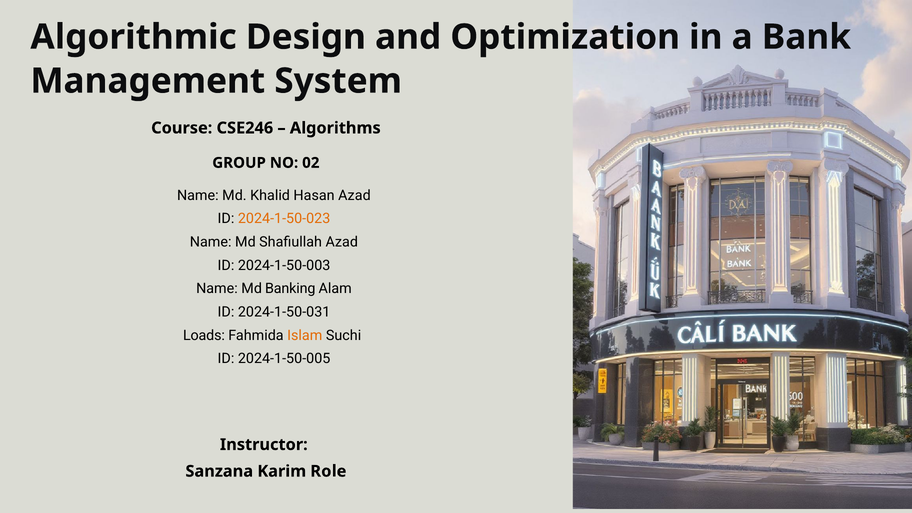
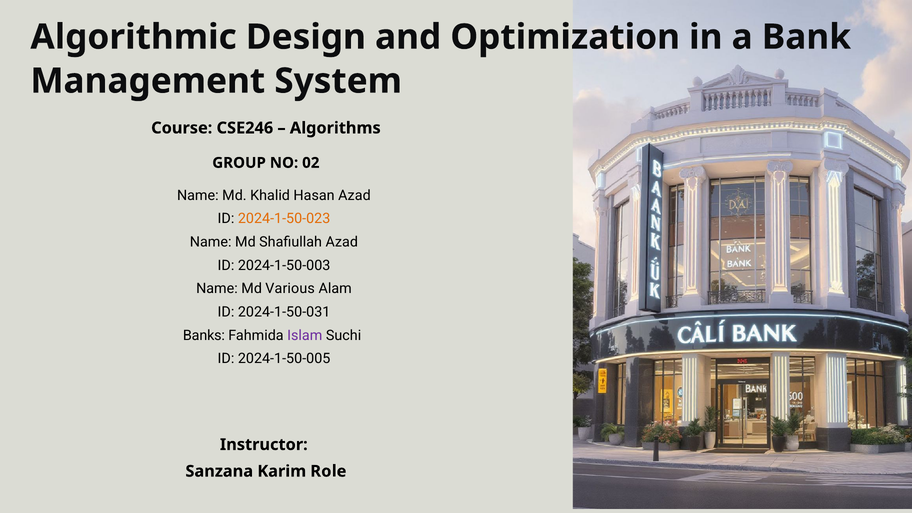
Banking: Banking -> Various (290, 289)
Loads: Loads -> Banks (204, 335)
Islam colour: orange -> purple (305, 335)
